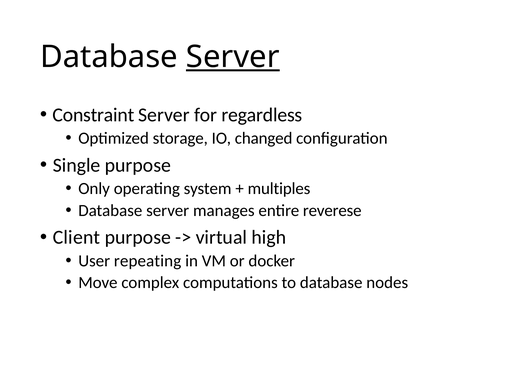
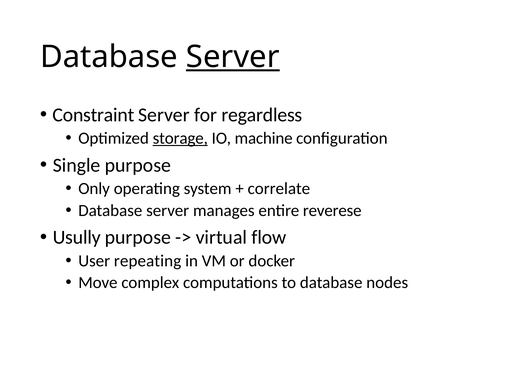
storage underline: none -> present (180, 138)
changed: changed -> machine (264, 138)
multiples: multiples -> correlate (279, 188)
Client: Client -> Usully (77, 237)
high: high -> flow (269, 237)
